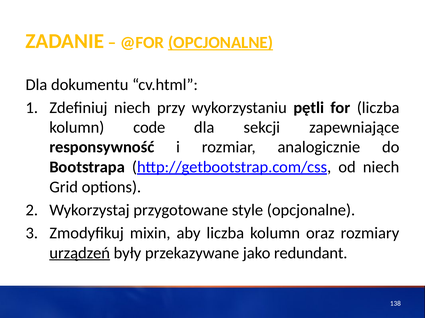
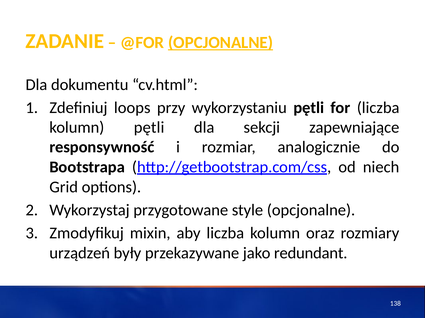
Zdefiniuj niech: niech -> loops (132, 108)
kolumn code: code -> pętli (149, 128)
urządzeń underline: present -> none (80, 253)
